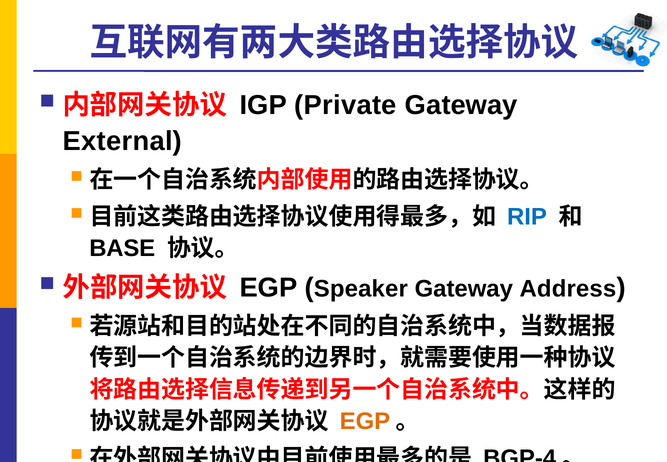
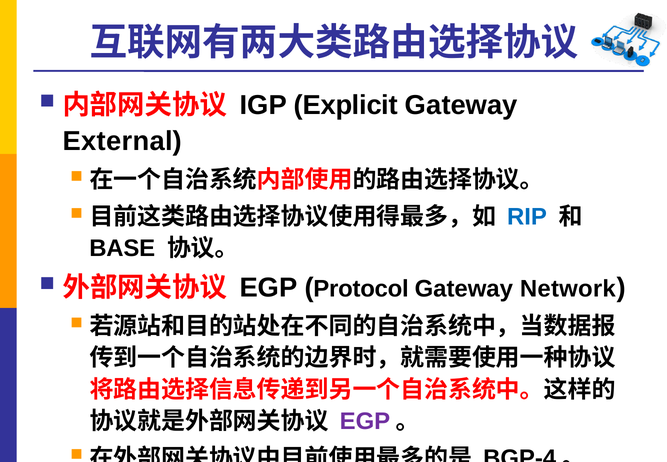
Private: Private -> Explicit (346, 105)
Speaker: Speaker -> Protocol (361, 289)
Address: Address -> Network (568, 289)
EGP colour: orange -> purple (365, 421)
